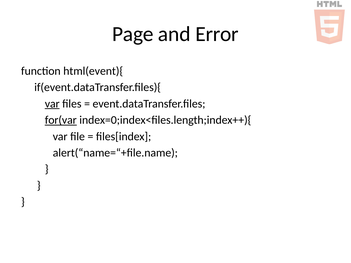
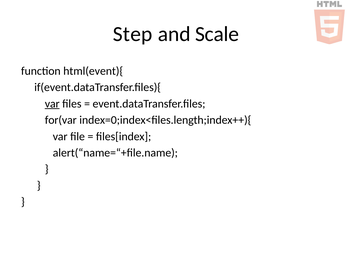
Page: Page -> Step (133, 34)
Error: Error -> Scale (217, 34)
for(var underline: present -> none (61, 120)
